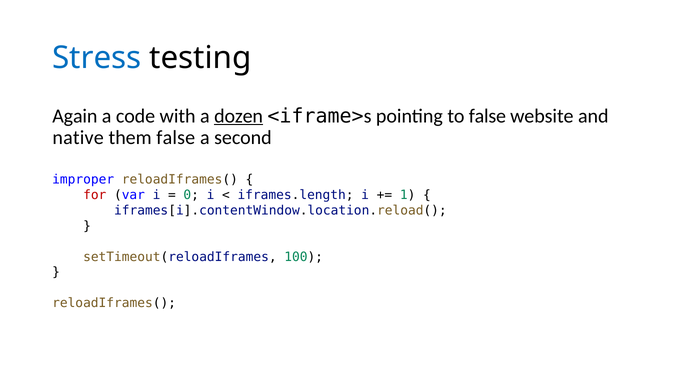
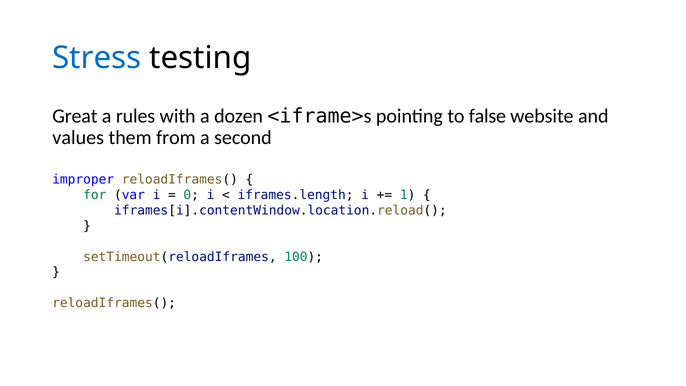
Again: Again -> Great (75, 116)
code: code -> rules (136, 116)
dozen underline: present -> none (239, 116)
native: native -> values (78, 138)
them false: false -> from (176, 138)
for colour: red -> green (95, 195)
